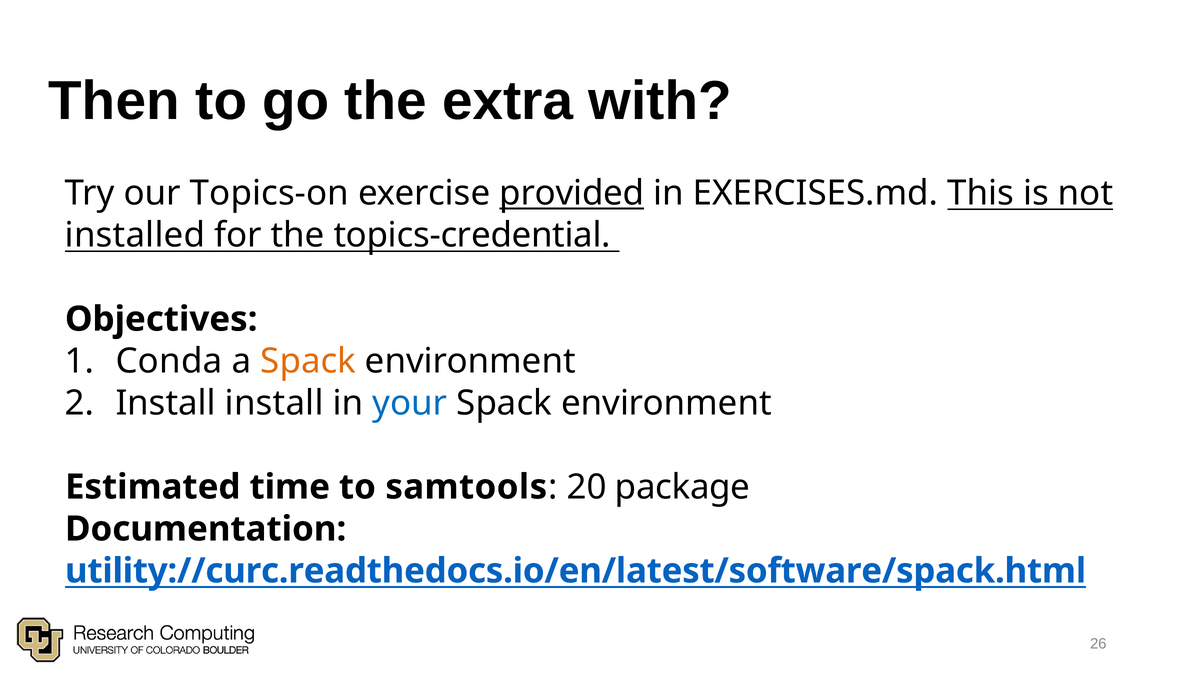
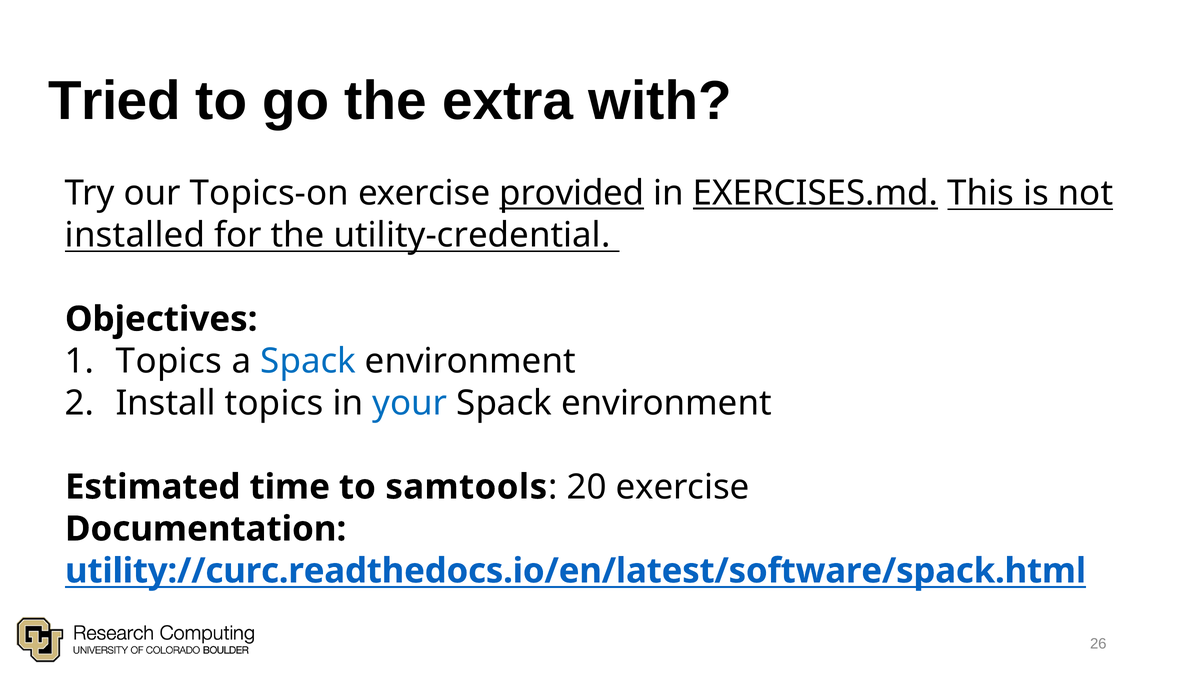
Then: Then -> Tried (114, 101)
EXERCISES.md underline: none -> present (815, 193)
topics-credential: topics-credential -> utility-credential (472, 235)
Conda: Conda -> Topics (169, 361)
Spack colour: orange -> blue (308, 361)
Install install: install -> topics (274, 403)
20 package: package -> exercise (682, 487)
